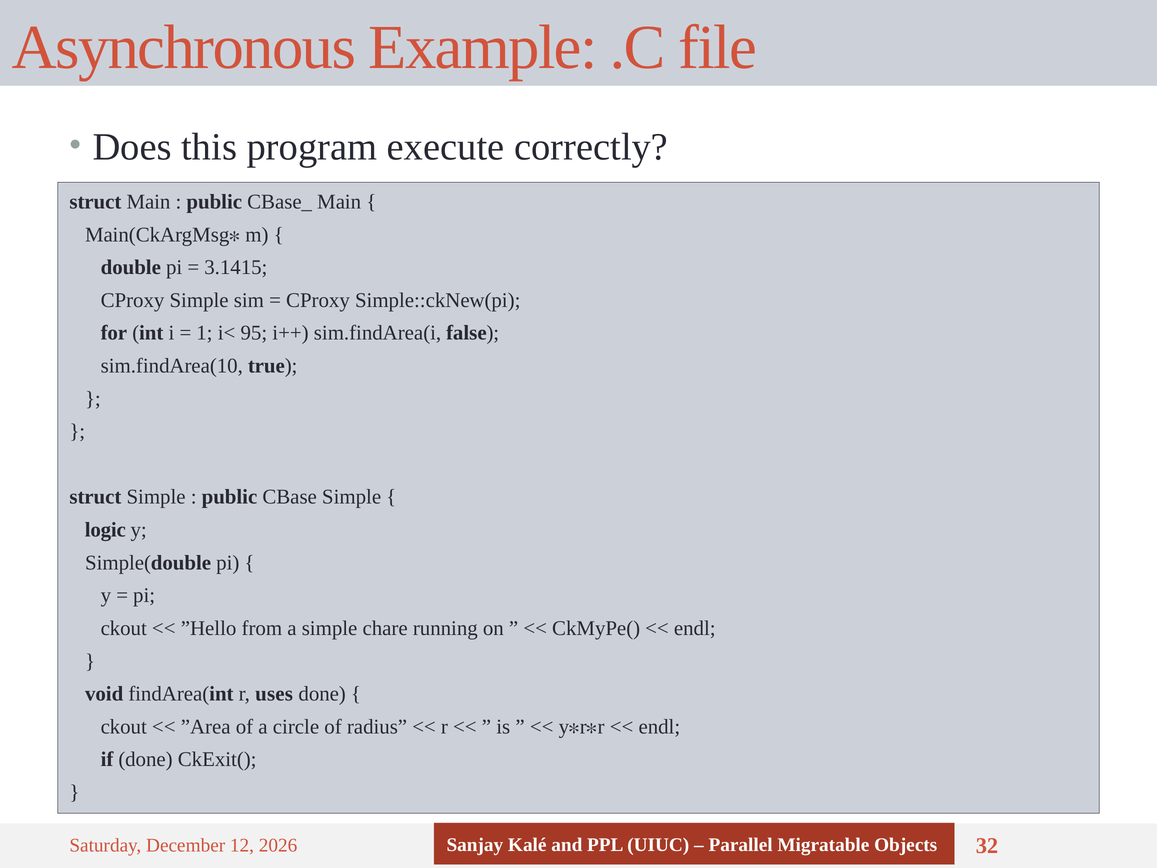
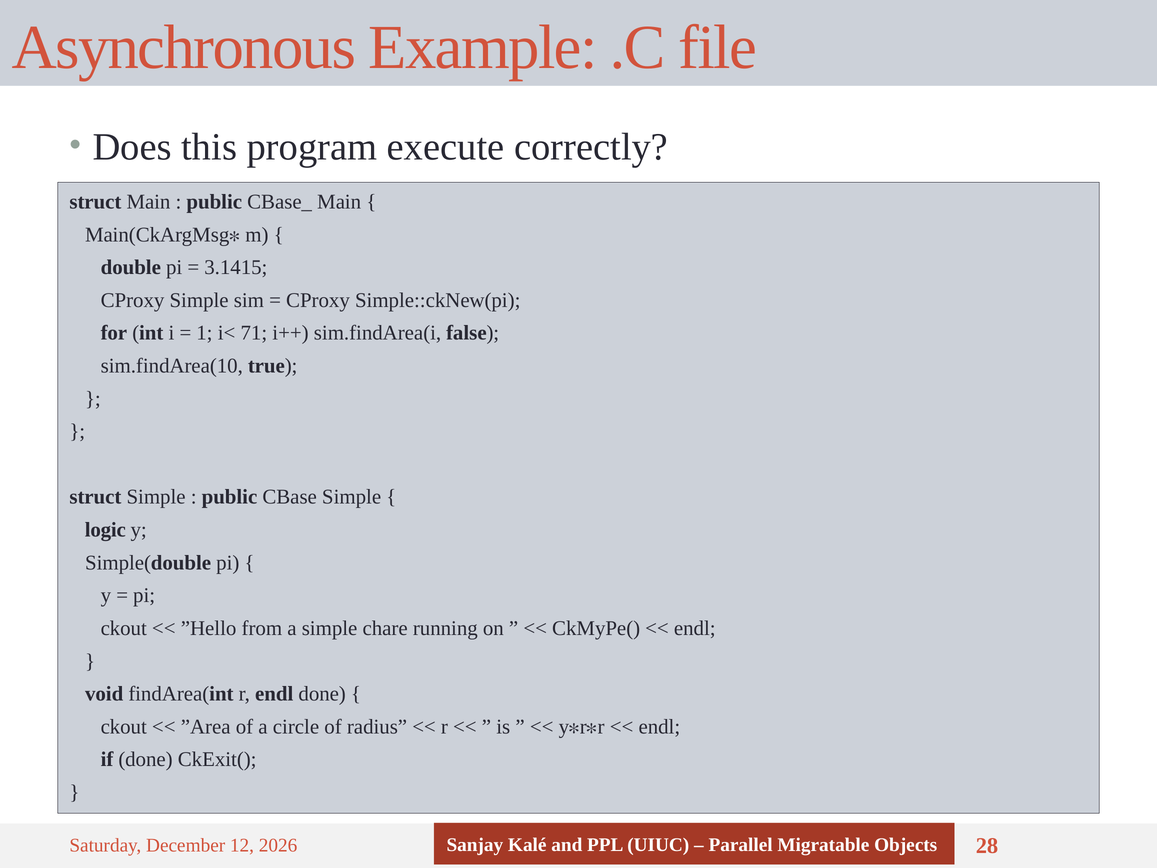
95: 95 -> 71 (254, 333)
r uses: uses -> endl (274, 694)
32: 32 -> 28 (987, 846)
